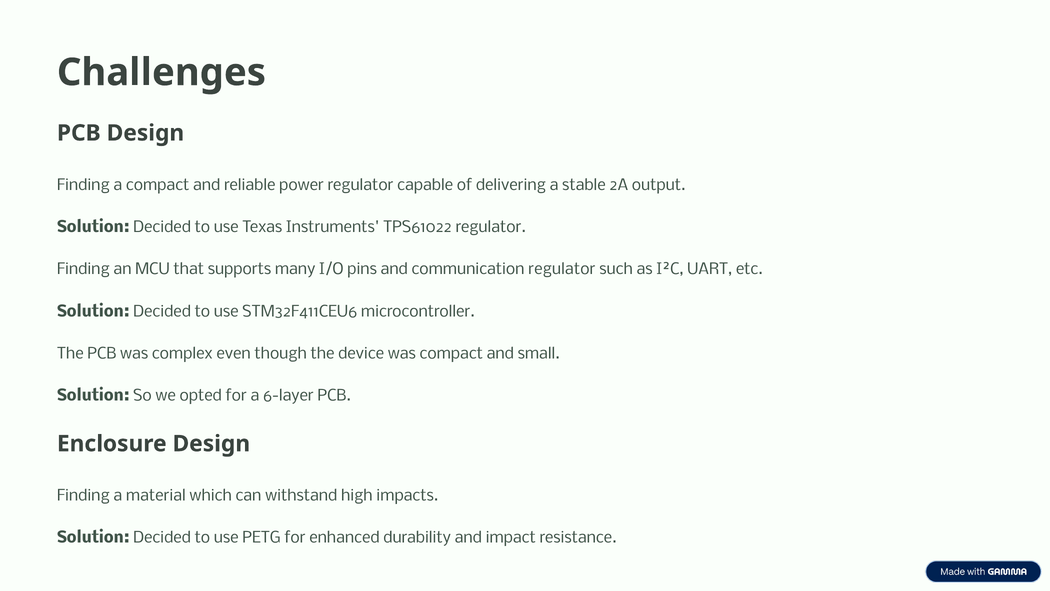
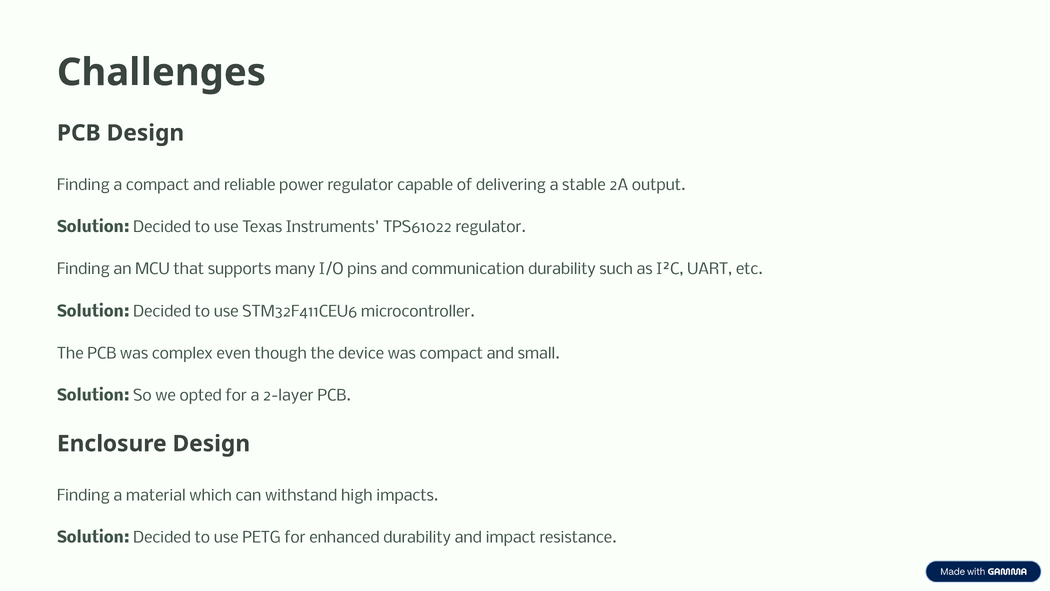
communication regulator: regulator -> durability (562, 269)
6-layer: 6-layer -> 2-layer (288, 396)
